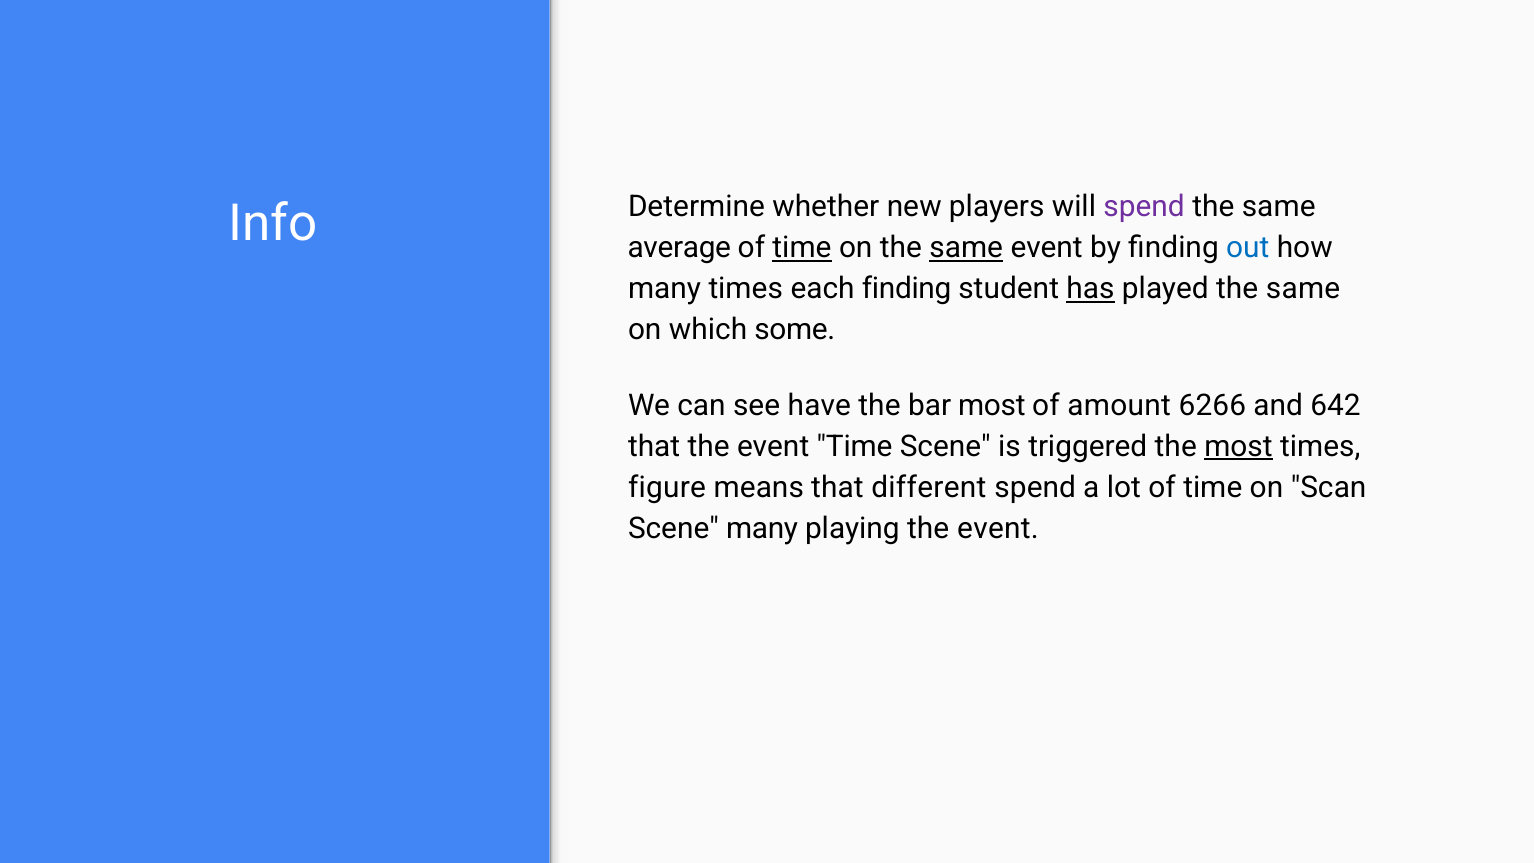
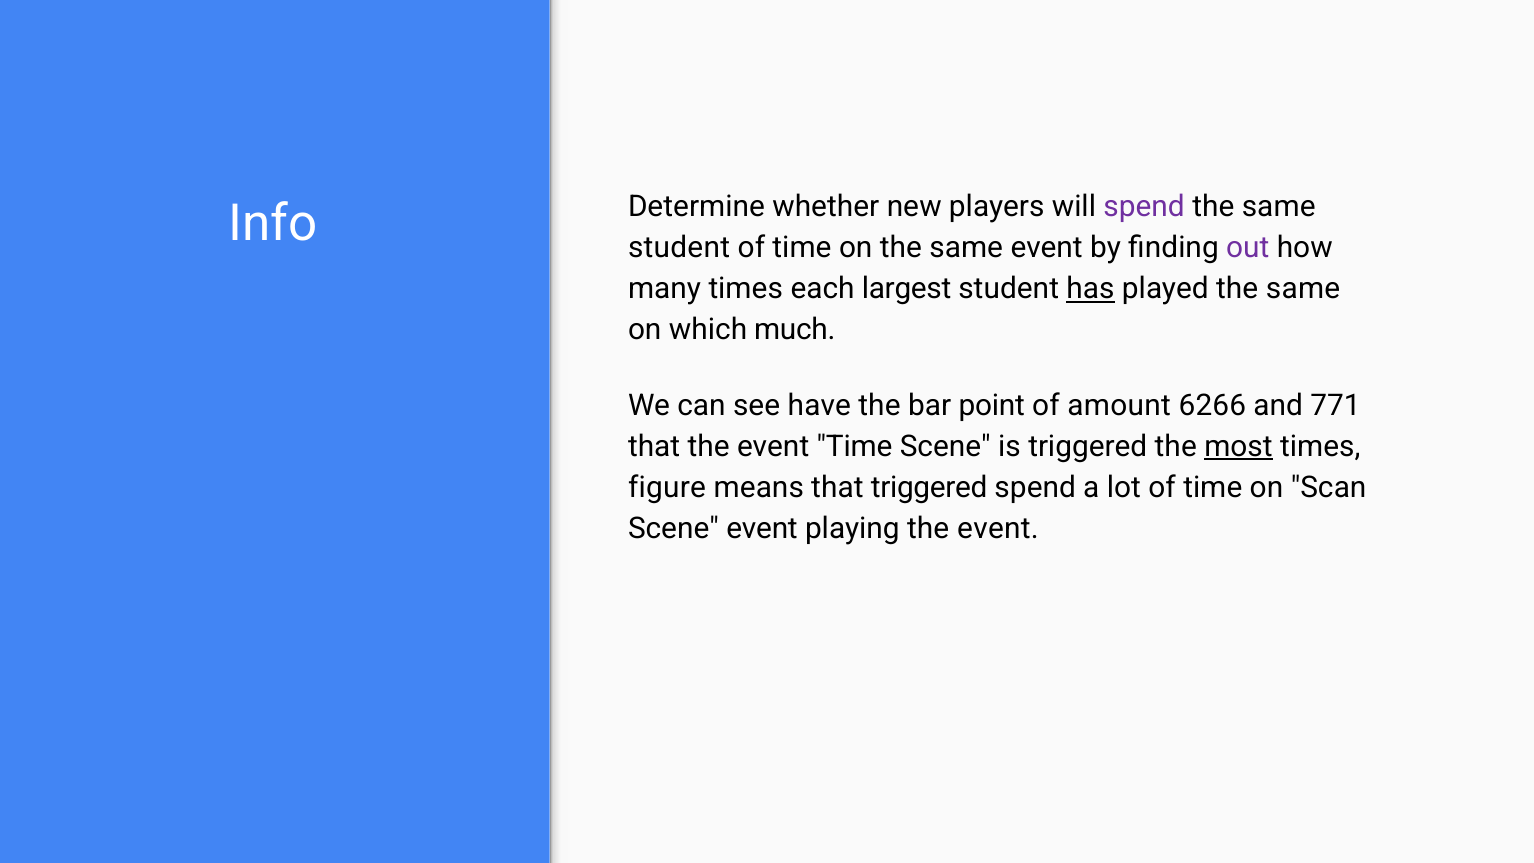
average: average -> student (679, 248)
time underline: present -> none (802, 248)
same underline: present -> none (966, 248)
out colour: blue -> purple (1248, 248)
each finding: finding -> largest (907, 289)
some: some -> much (795, 330)
bar most: most -> point (992, 405)
642: 642 -> 771 (1336, 405)
that different: different -> triggered (929, 488)
Scene many: many -> event (762, 529)
